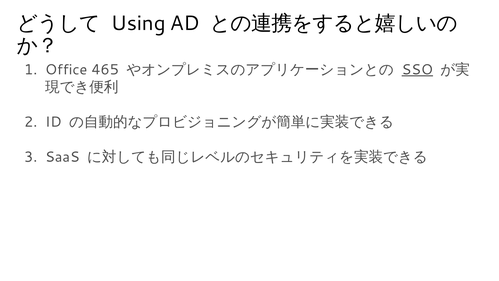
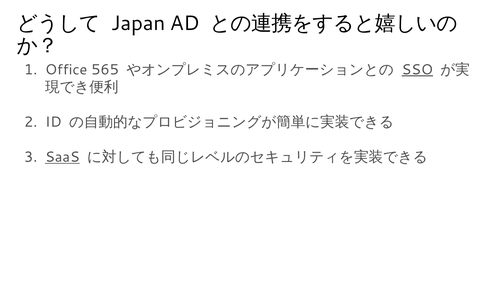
Using: Using -> Japan (138, 23)
465: 465 -> 565 (105, 70)
SaaS underline: none -> present (62, 157)
